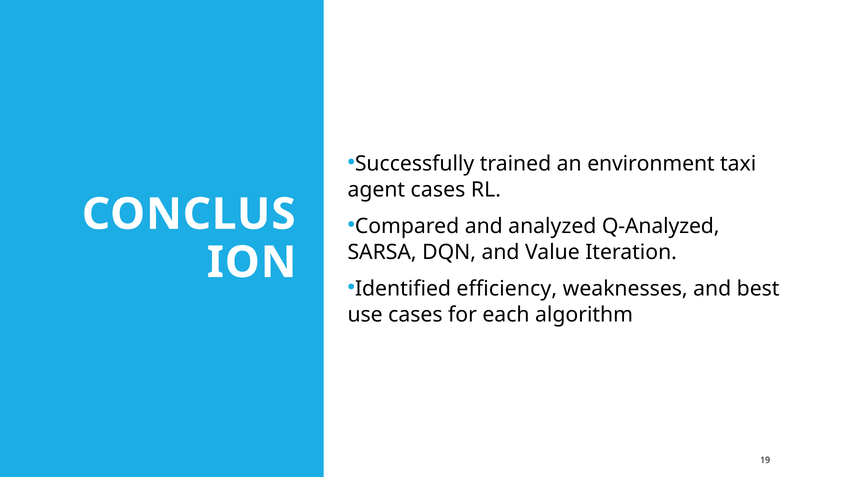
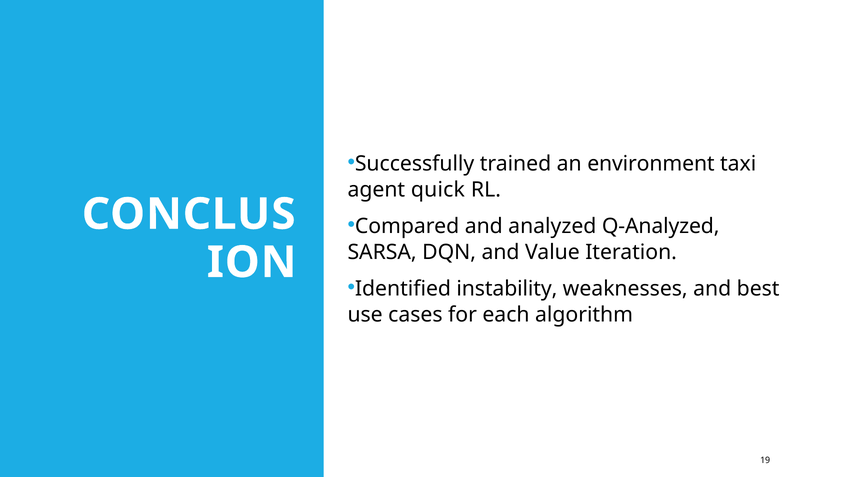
agent cases: cases -> quick (438, 190)
efficiency: efficiency -> instability (507, 289)
